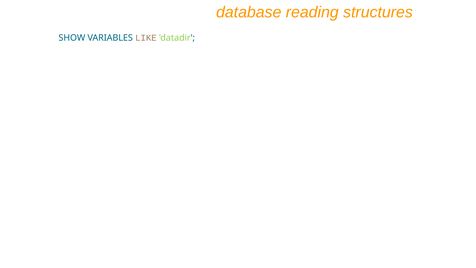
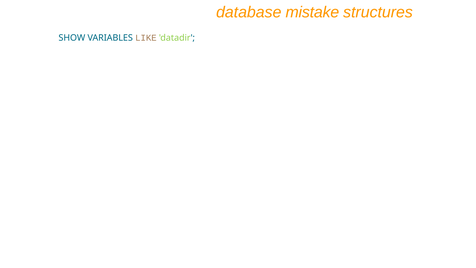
reading: reading -> mistake (312, 12)
